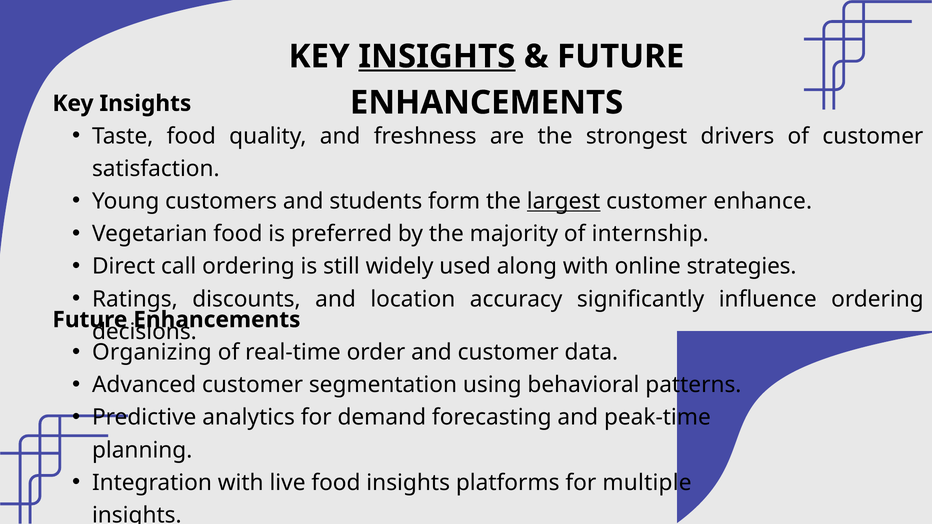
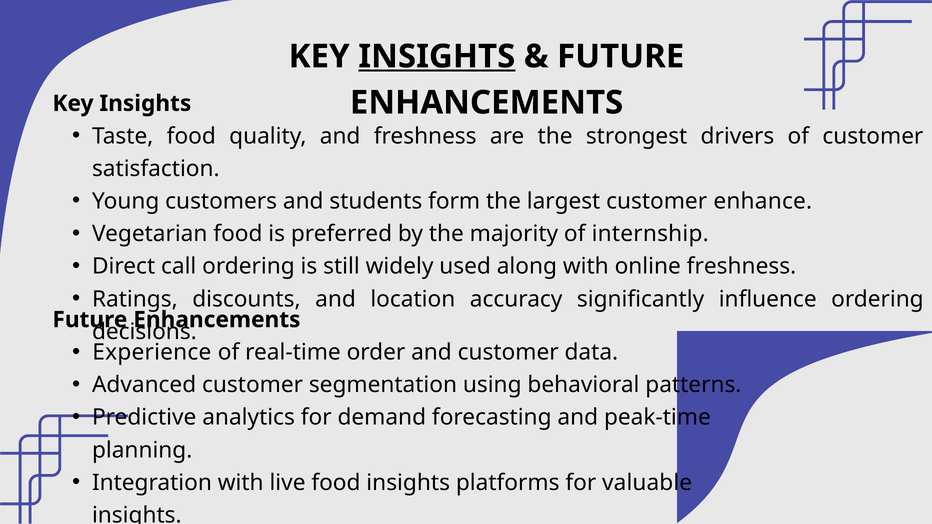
largest underline: present -> none (564, 201)
online strategies: strategies -> freshness (741, 267)
Organizing: Organizing -> Experience (152, 352)
multiple: multiple -> valuable (647, 483)
